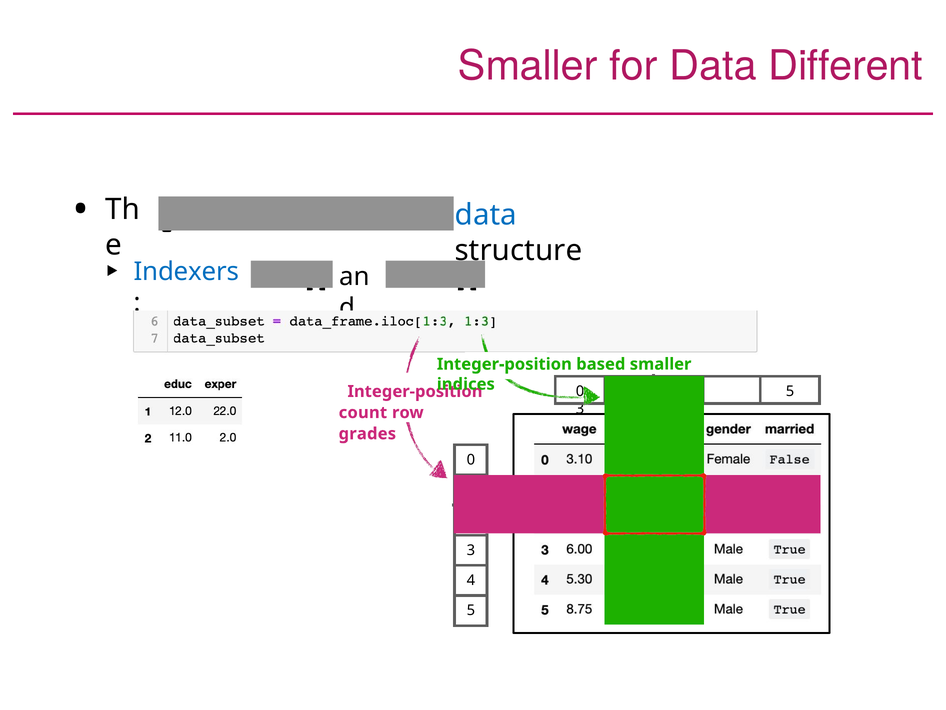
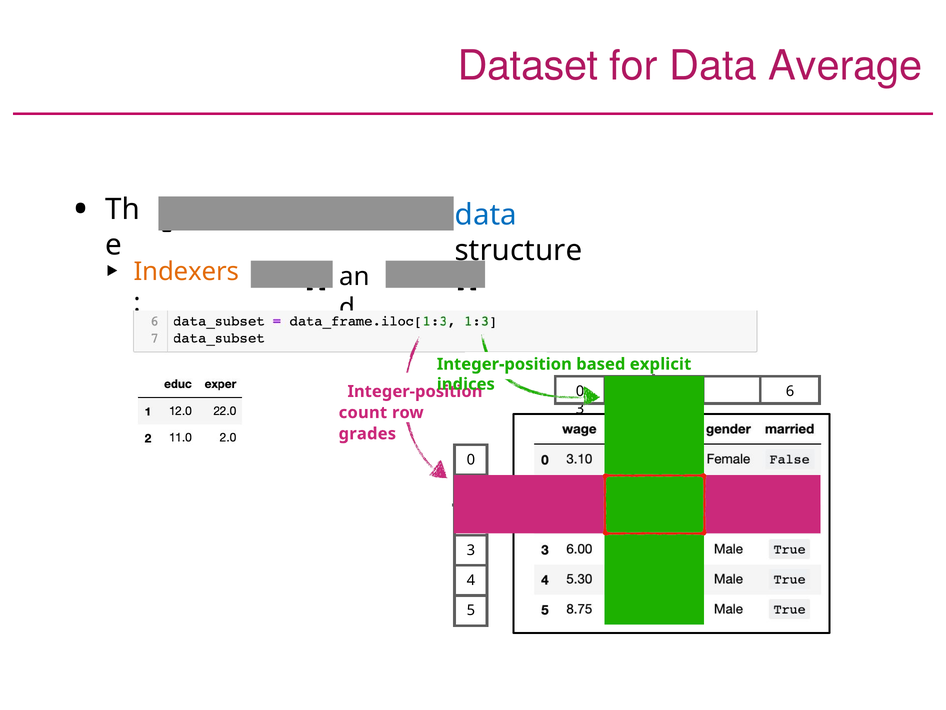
Smaller: Smaller -> Dataset (528, 66)
Different: Different -> Average (845, 66)
Indexers colour: blue -> orange (186, 272)
based smaller: smaller -> explicit (661, 364)
5: 5 -> 6 (790, 391)
